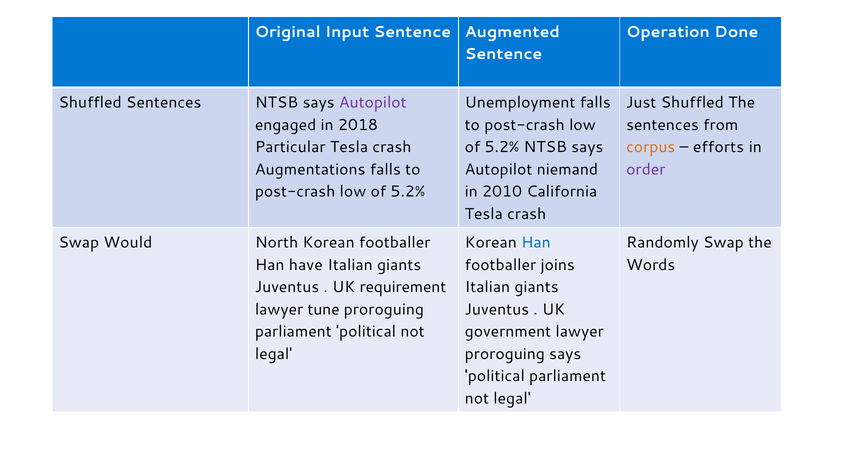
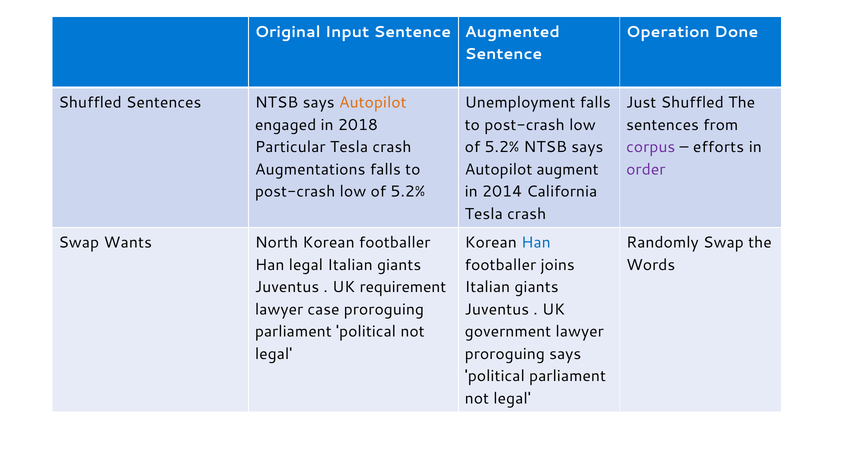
Autopilot colour: purple -> orange (373, 103)
corpus colour: orange -> purple (651, 147)
niemand: niemand -> augment (567, 169)
2010: 2010 -> 2014 (502, 192)
Would: Would -> Wants (128, 243)
Han have: have -> legal (306, 265)
tune: tune -> case (324, 309)
